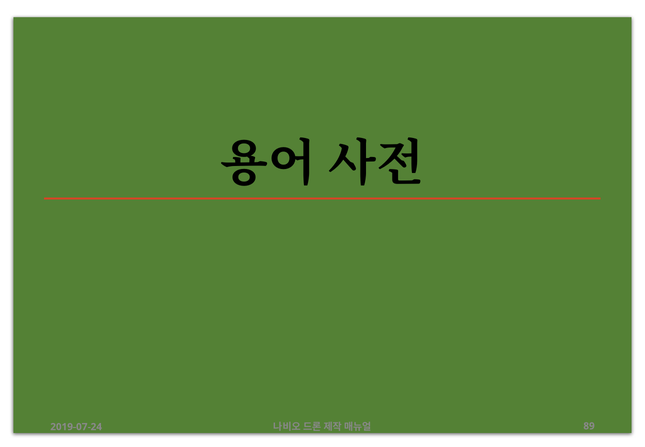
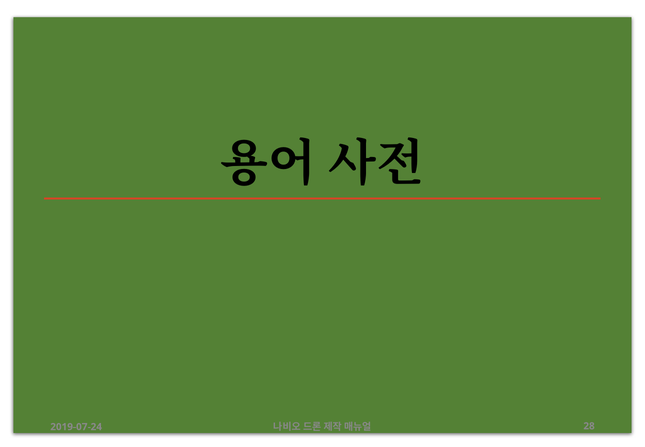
89: 89 -> 28 (589, 426)
